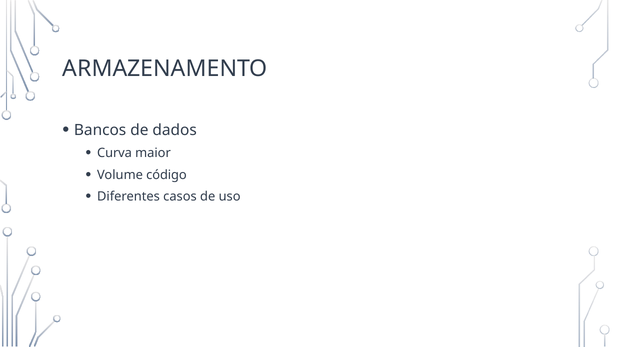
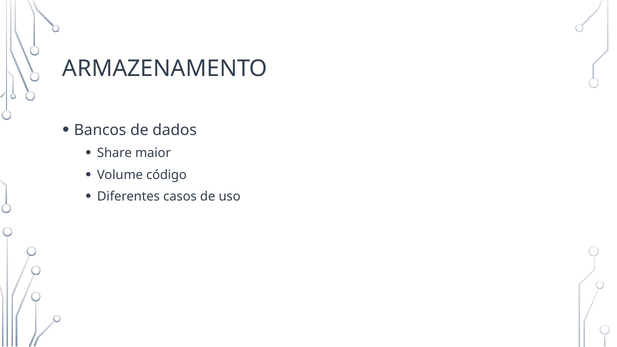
Curva: Curva -> Share (114, 153)
